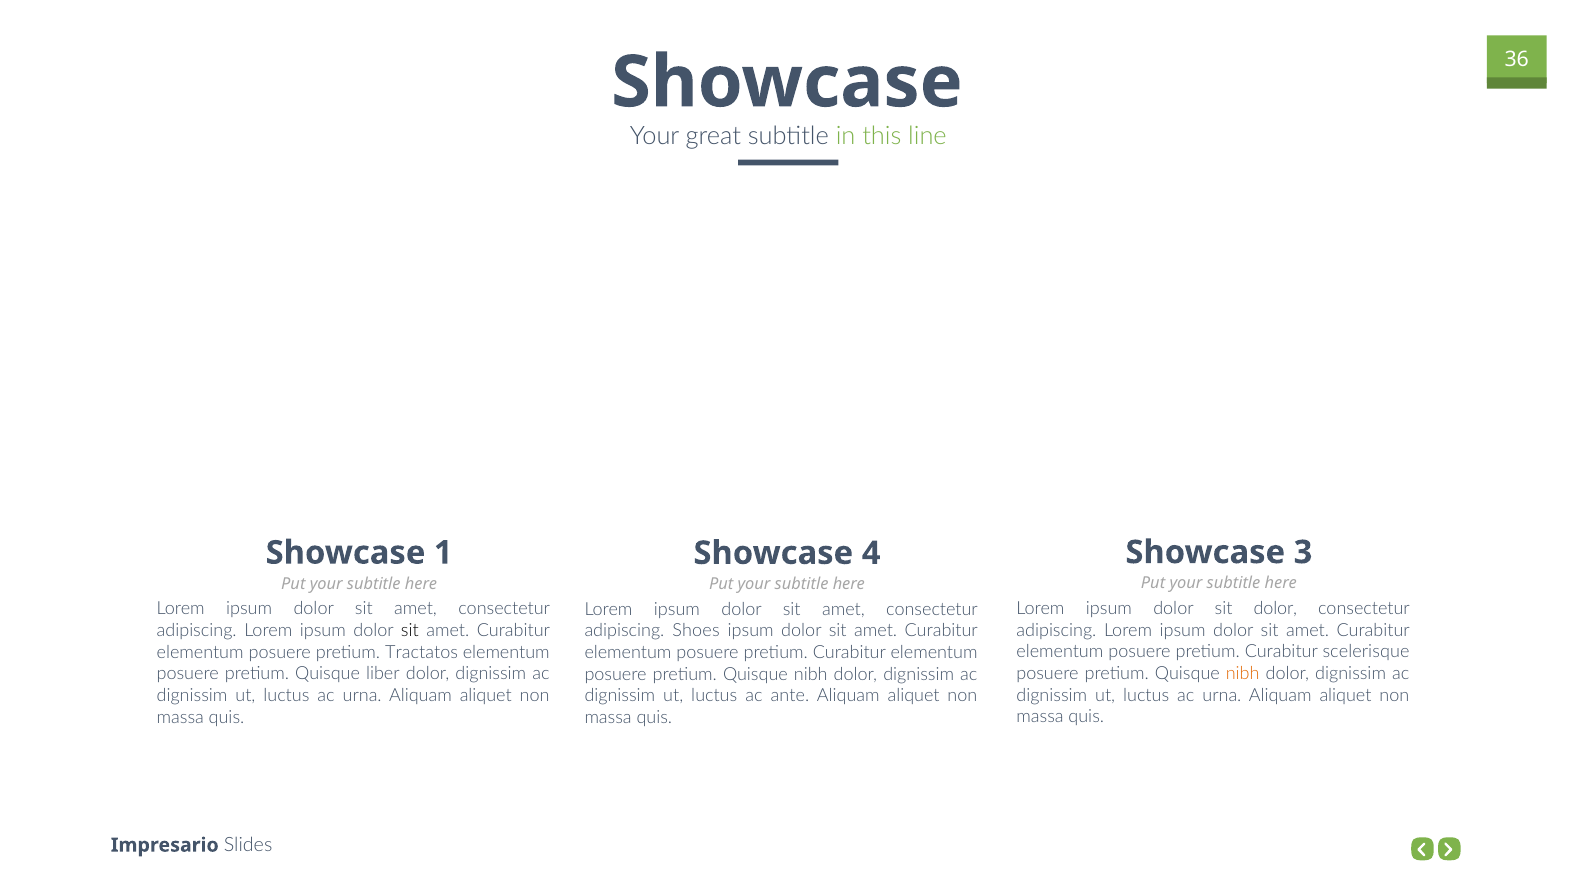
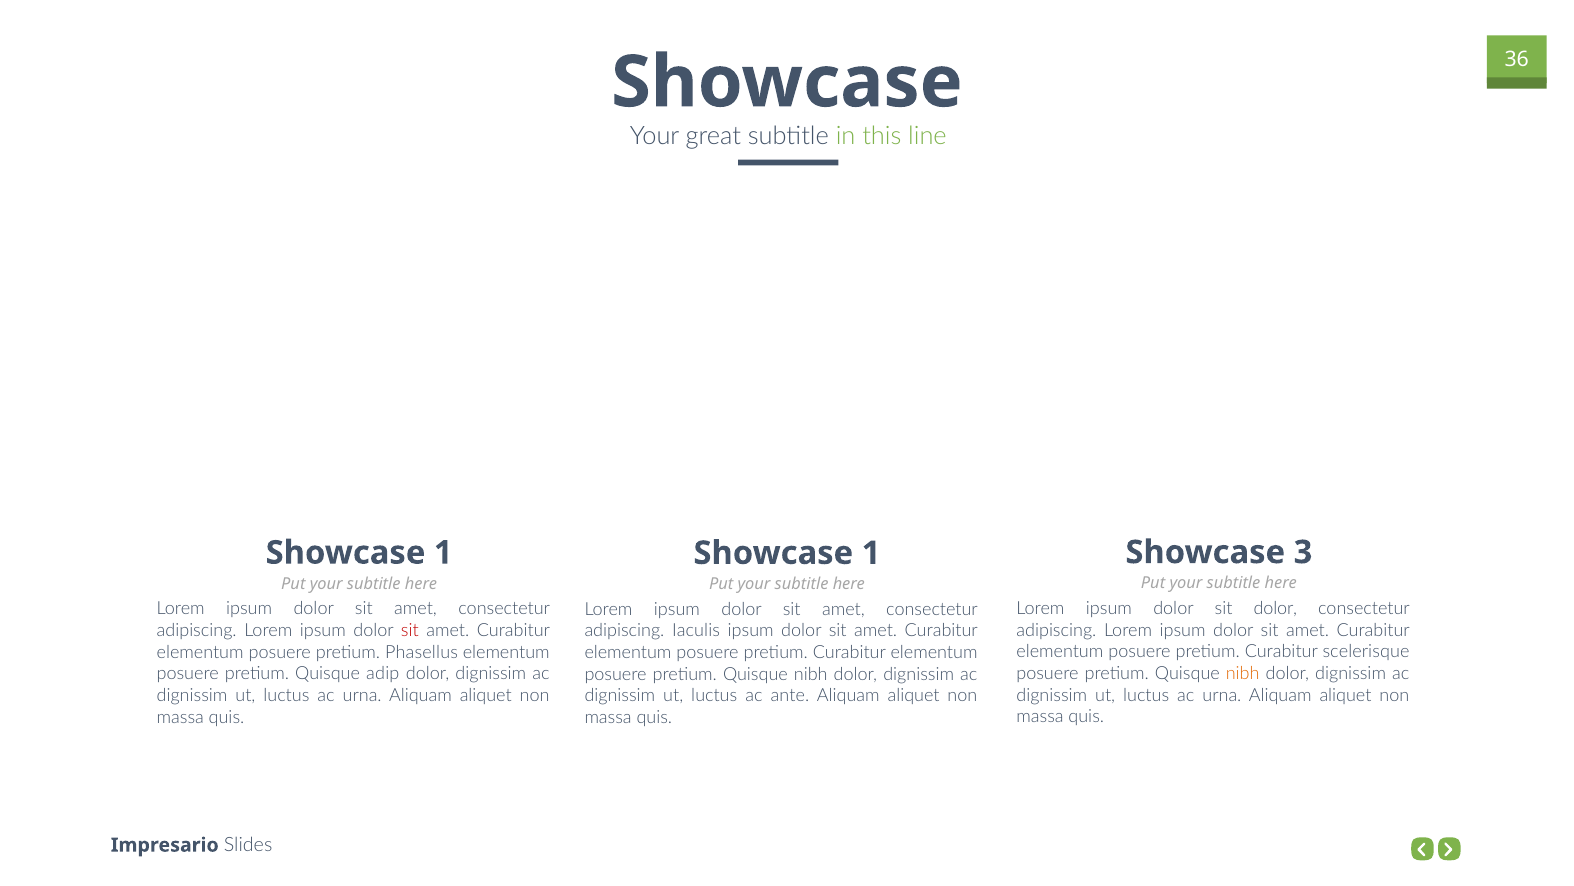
4: 4 -> 1 (871, 553)
sit colour: black -> red (410, 630)
Shoes: Shoes -> Iaculis (696, 631)
Tractatos: Tractatos -> Phasellus (422, 652)
liber: liber -> adip (383, 674)
